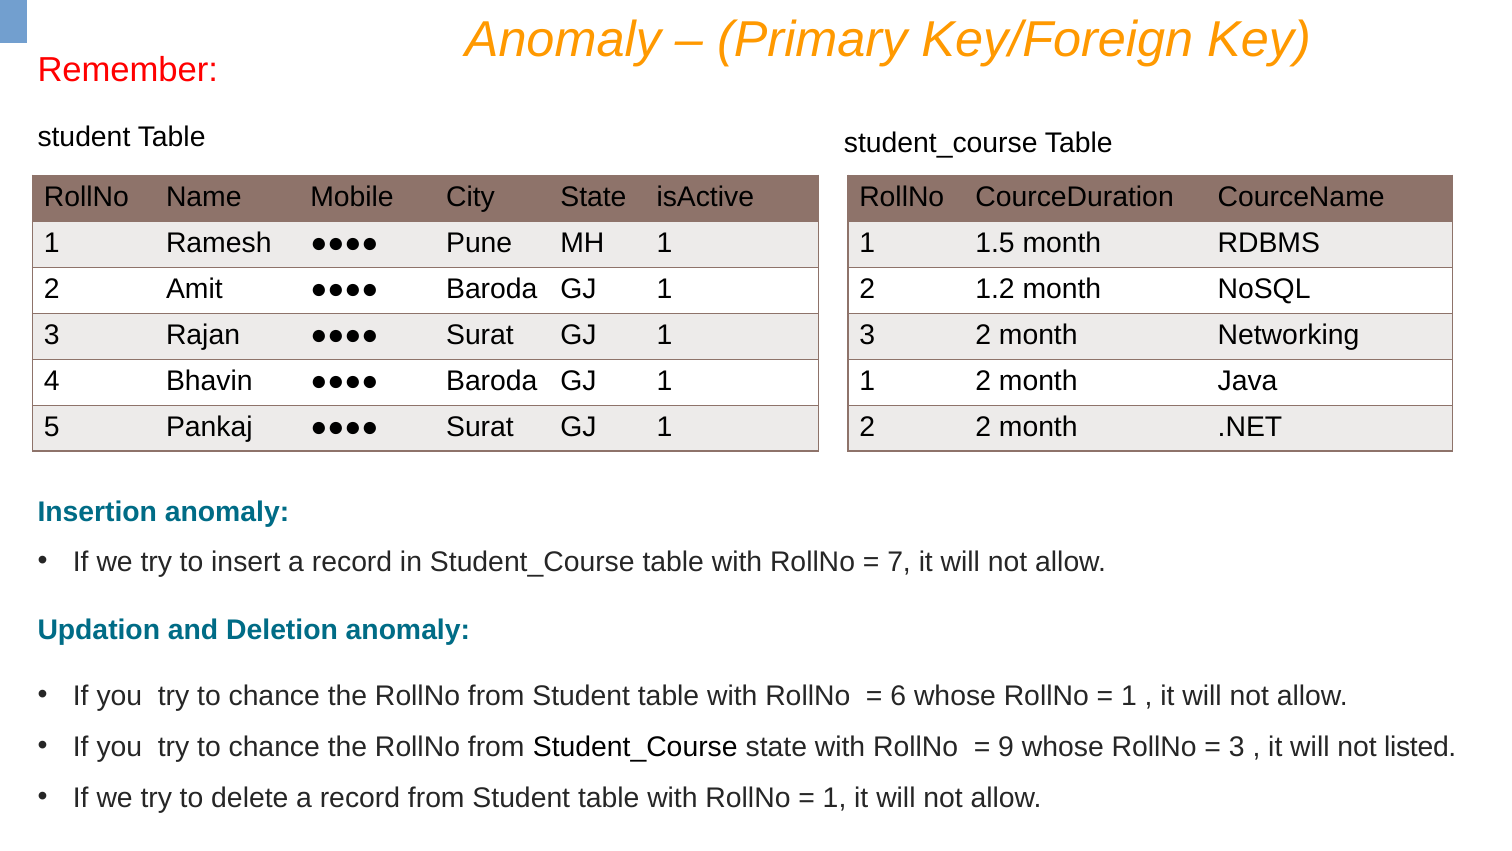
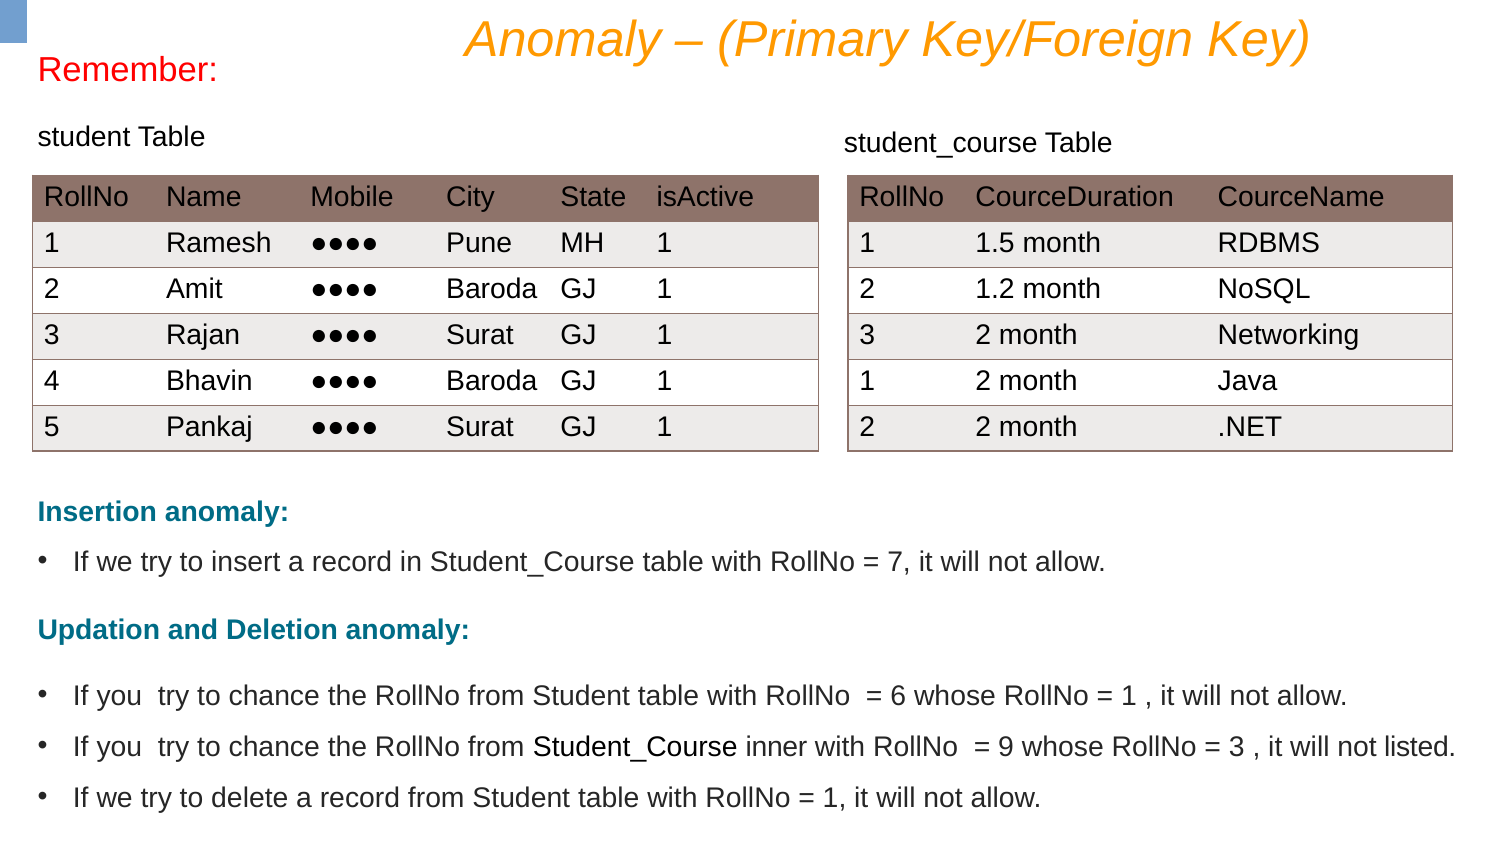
Student_Course state: state -> inner (776, 747)
